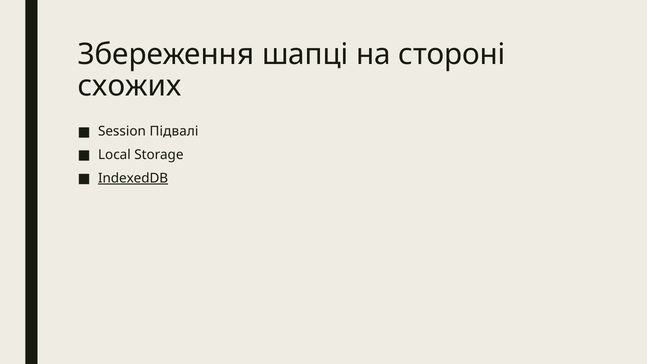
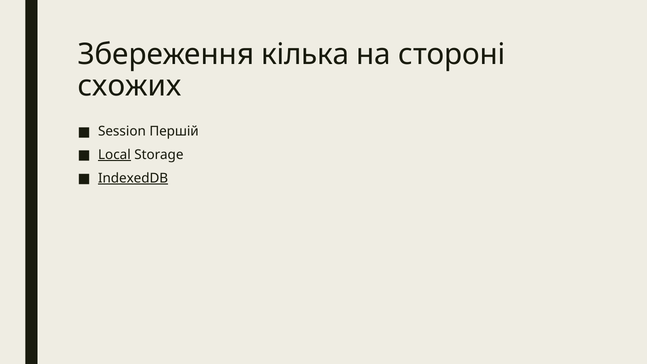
шапці: шапці -> кілька (305, 54)
Підвалі: Підвалі -> Першій (174, 131)
Local underline: none -> present (114, 155)
